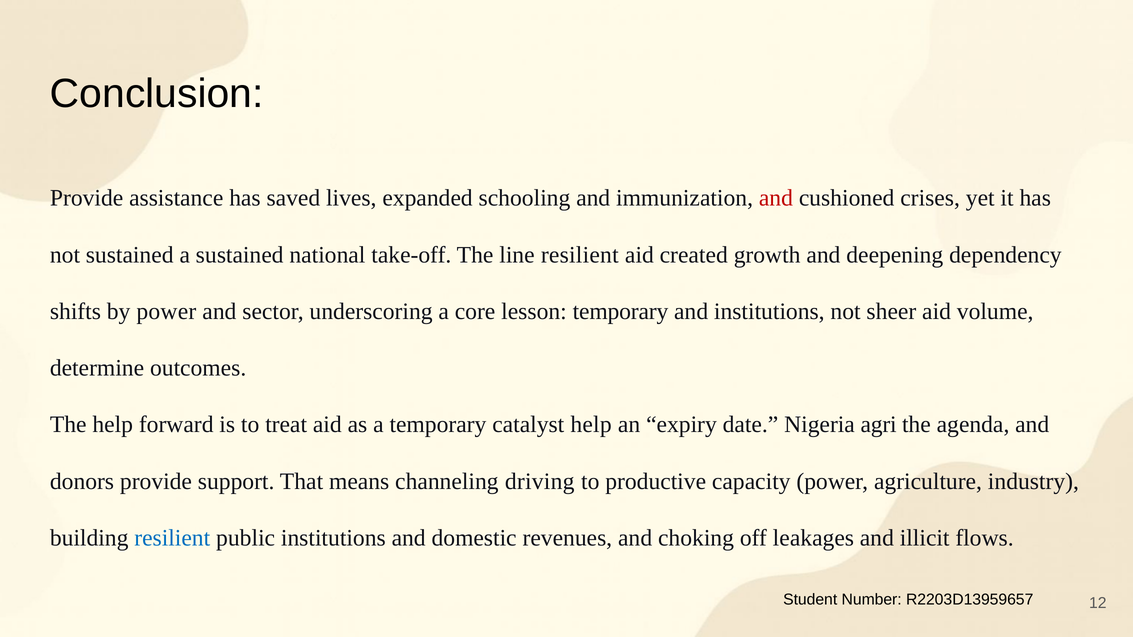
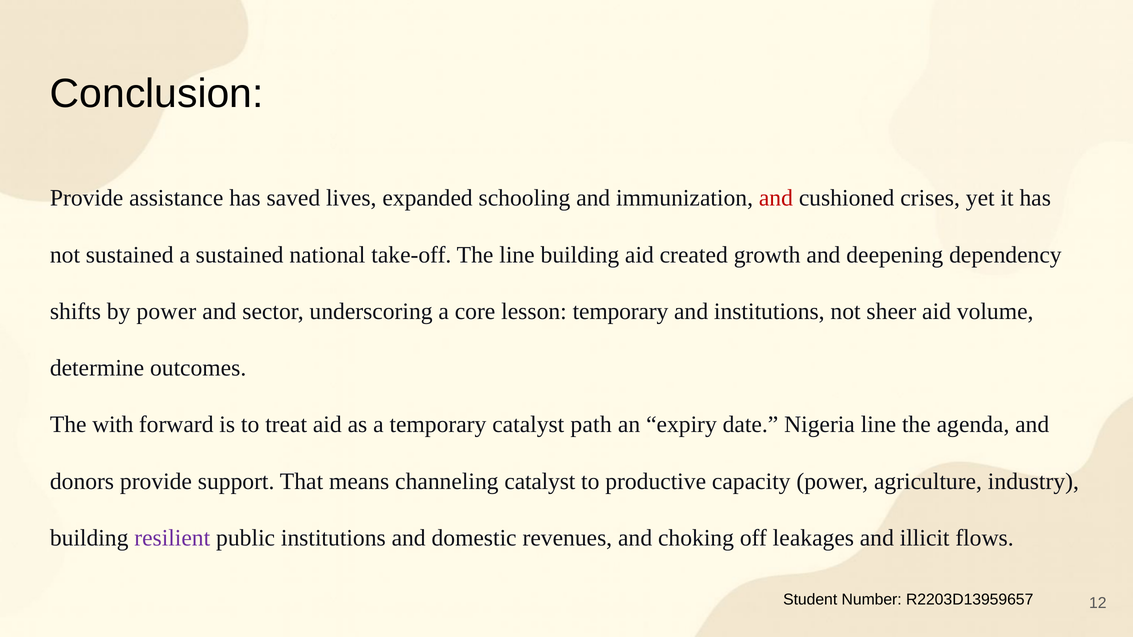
line resilient: resilient -> building (580, 255)
The help: help -> with (113, 425)
catalyst help: help -> path (591, 425)
Nigeria agri: agri -> line (878, 425)
channeling driving: driving -> catalyst (540, 481)
resilient colour: blue -> purple (172, 538)
